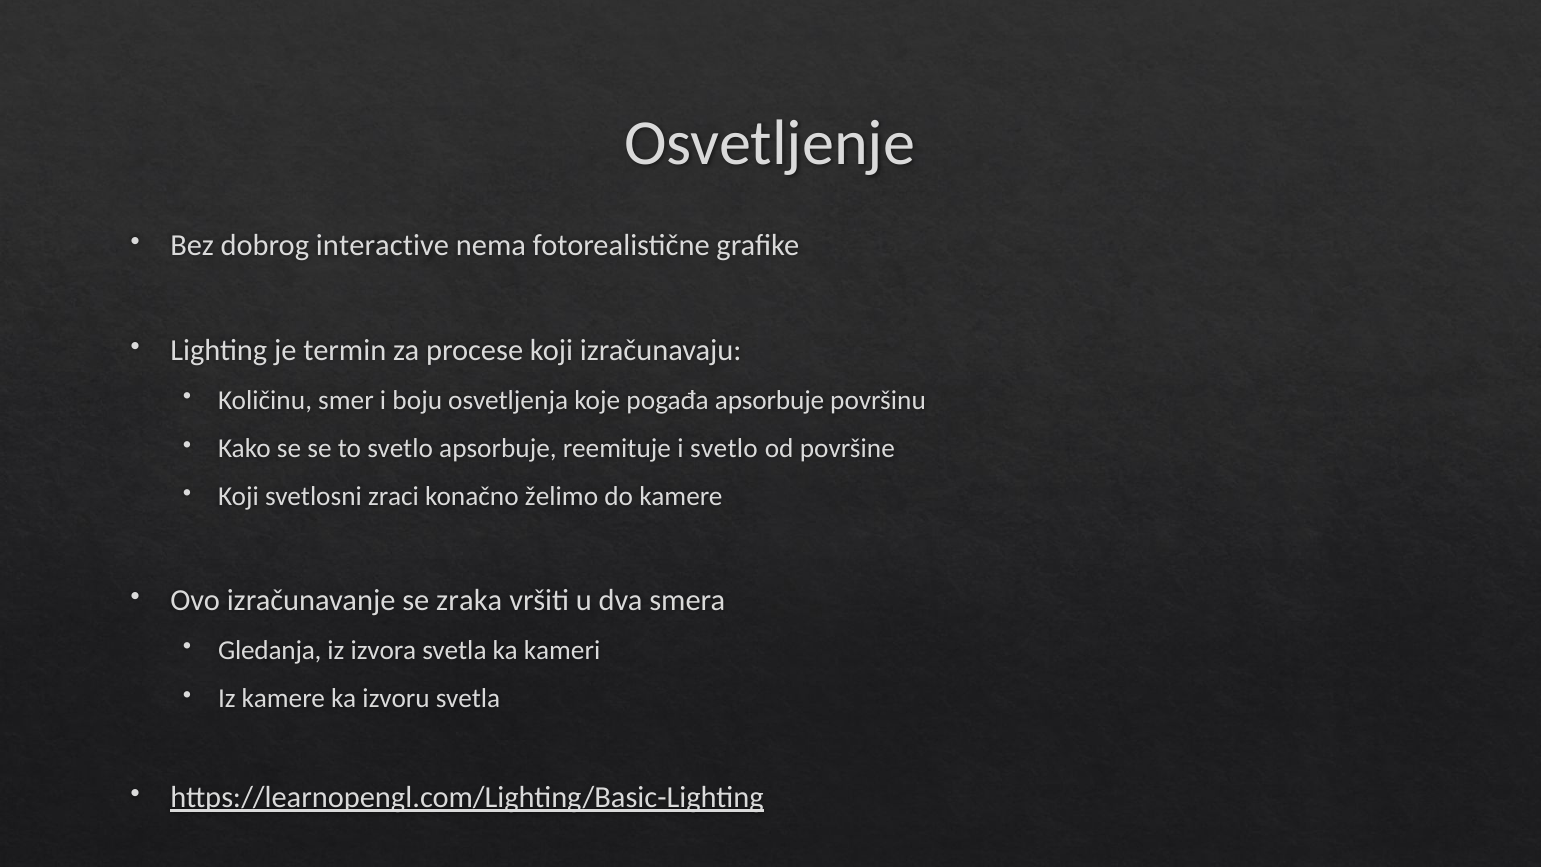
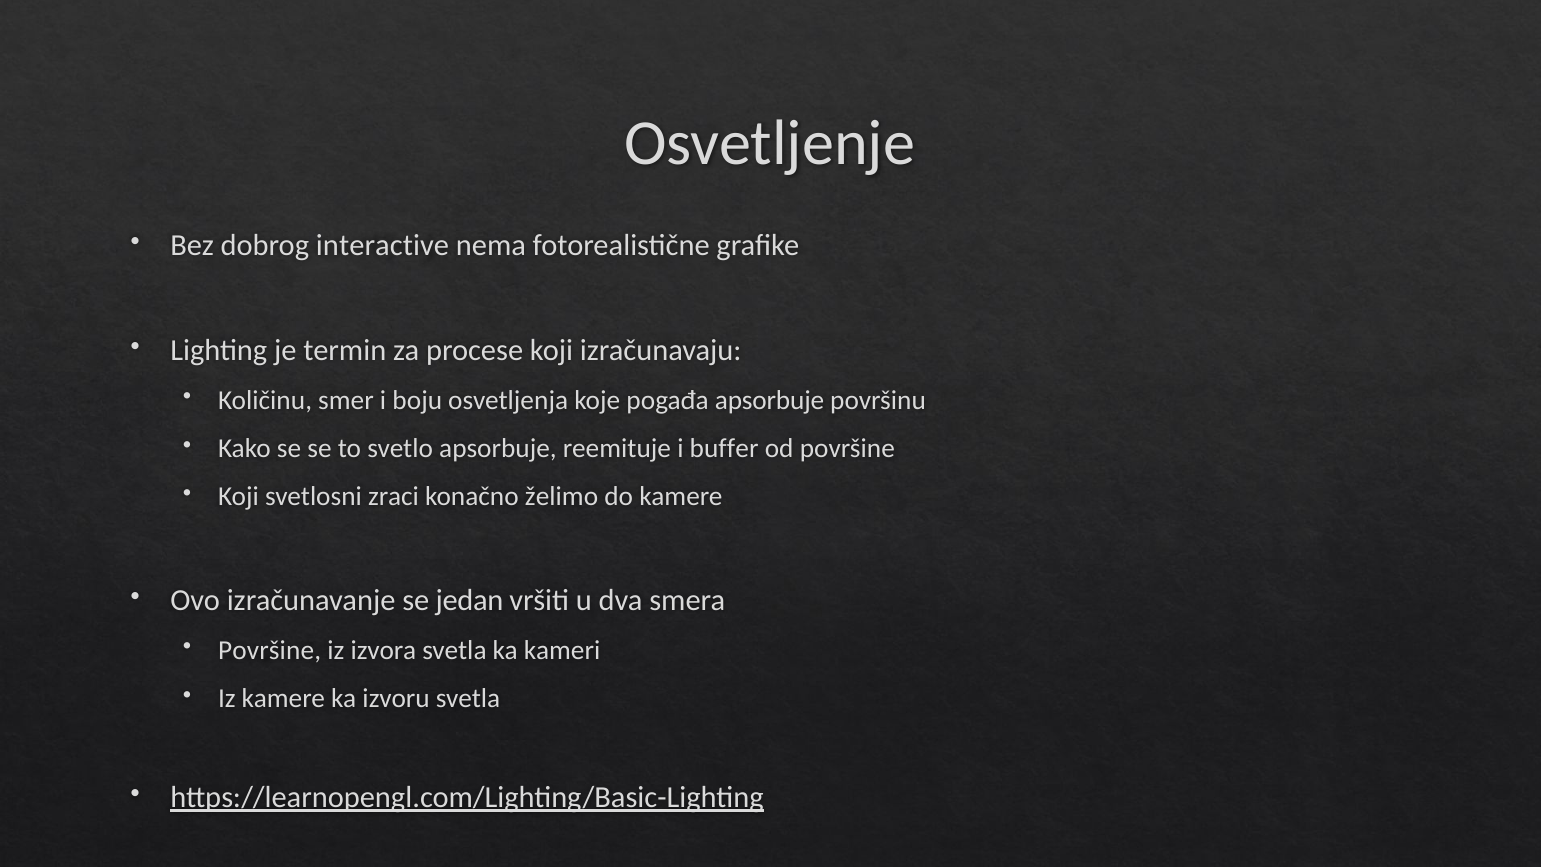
i svetlo: svetlo -> buffer (724, 449)
zraka: zraka -> jedan (469, 600)
Gledanja: Gledanja -> Površine (270, 650)
